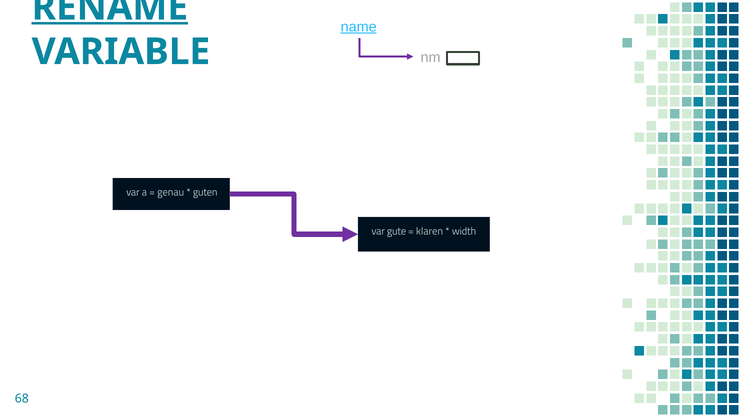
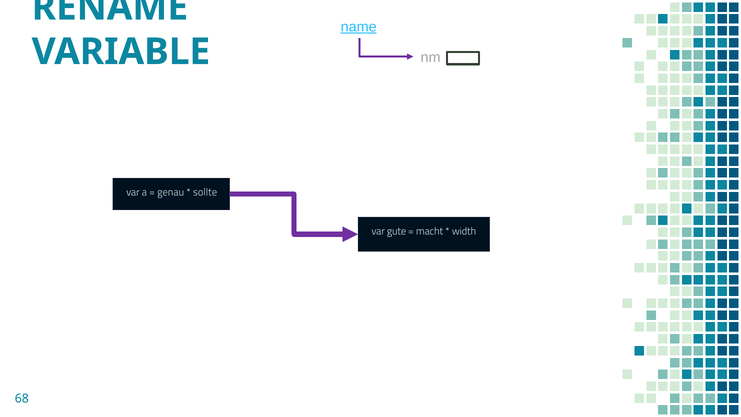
RENAME underline: present -> none (110, 7)
guten: guten -> sollte (205, 192)
klaren: klaren -> macht (430, 231)
